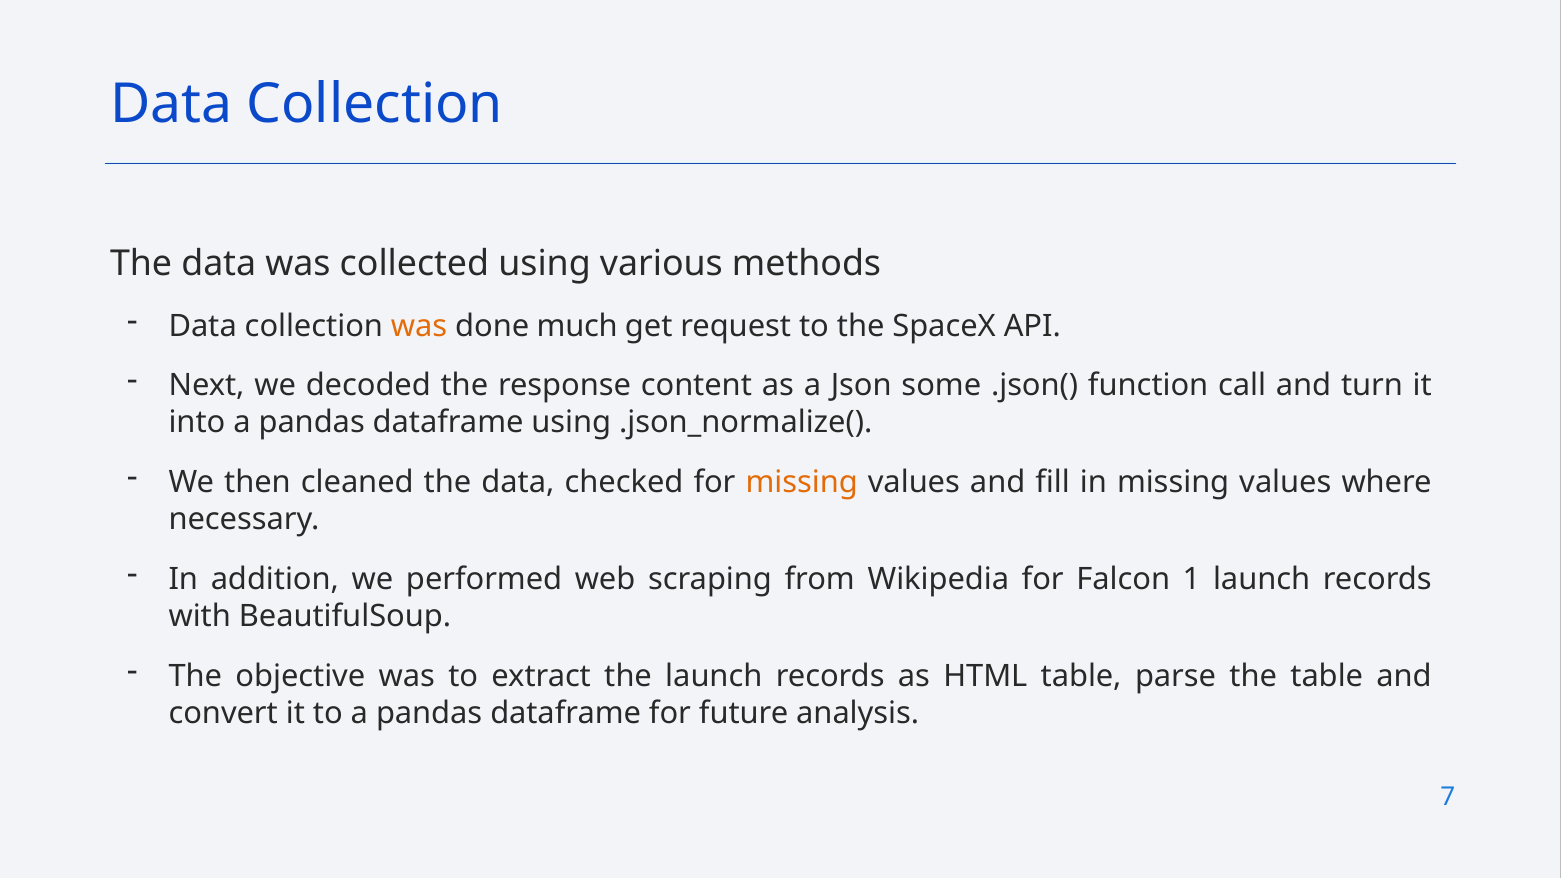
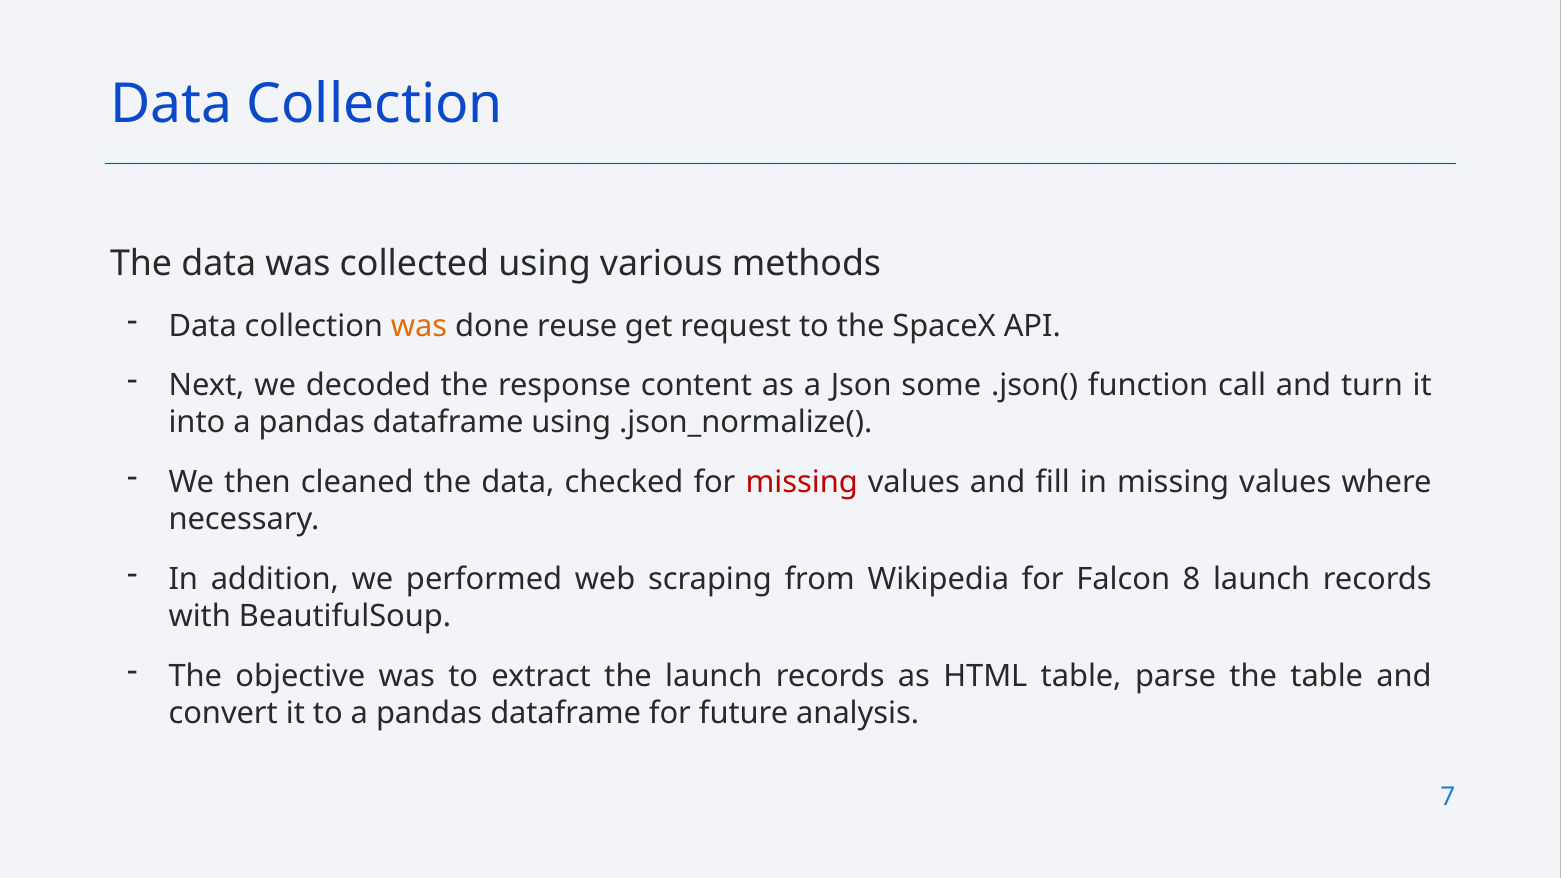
much: much -> reuse (577, 326)
missing colour: orange -> red (802, 483)
1: 1 -> 8 (1192, 579)
